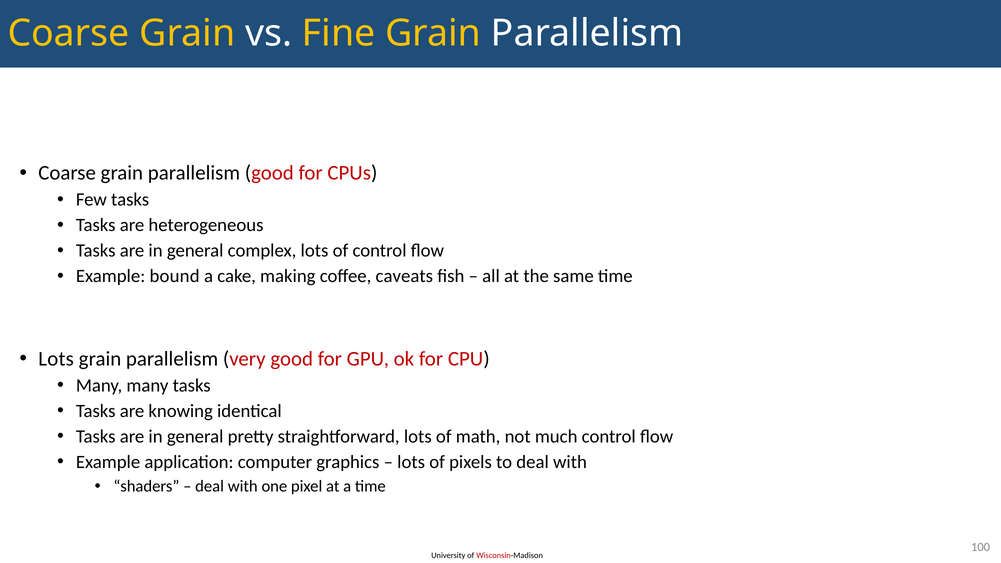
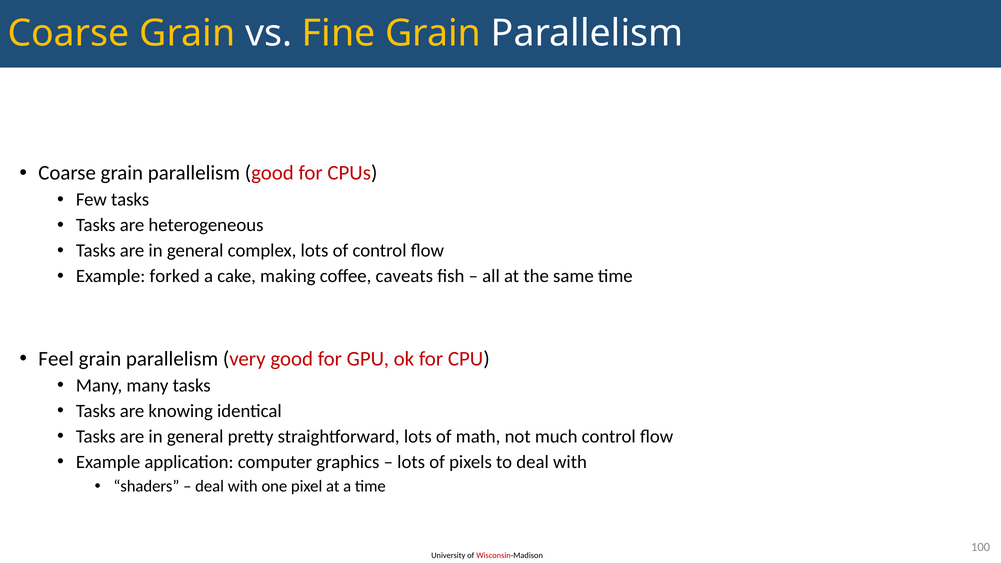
bound: bound -> forked (175, 276)
Lots: Lots -> Feel (56, 359)
